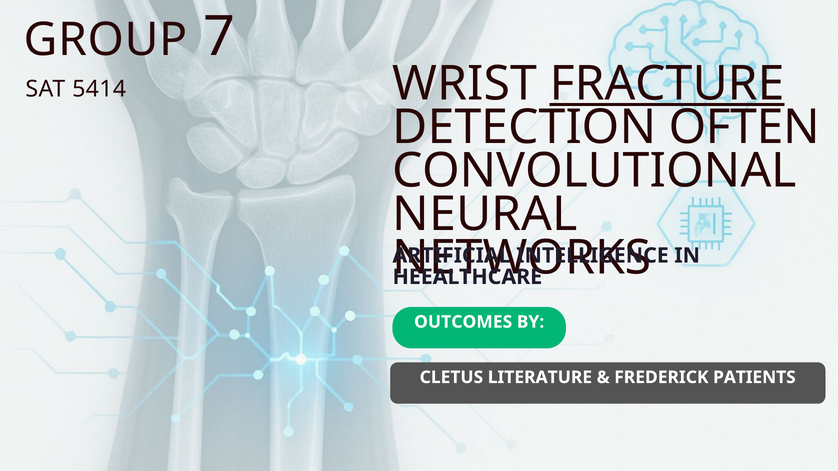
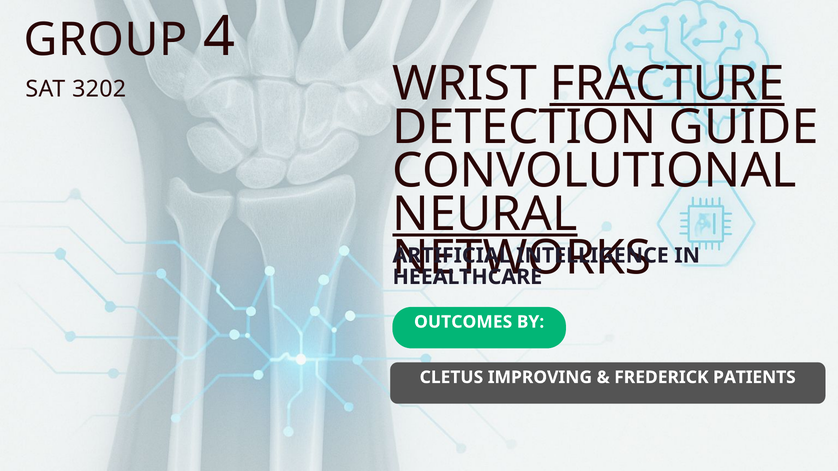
7: 7 -> 4 (219, 37)
5414: 5414 -> 3202 (99, 89)
OFTEN: OFTEN -> GUIDE (744, 127)
NEURAL underline: none -> present (485, 214)
LITERATURE: LITERATURE -> IMPROVING (540, 378)
